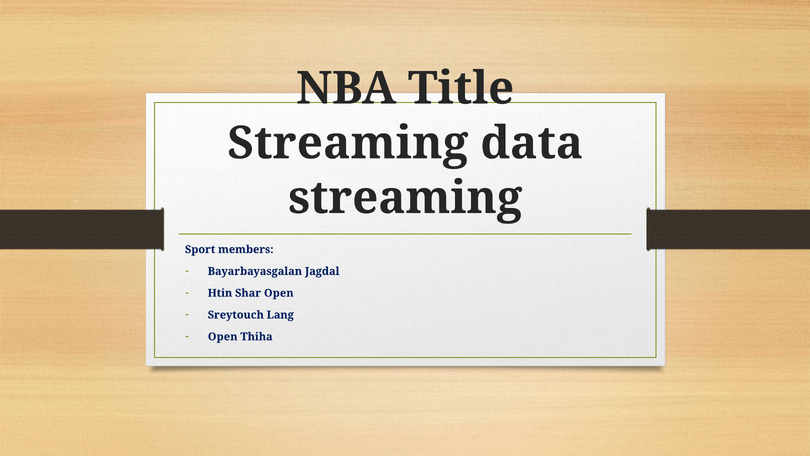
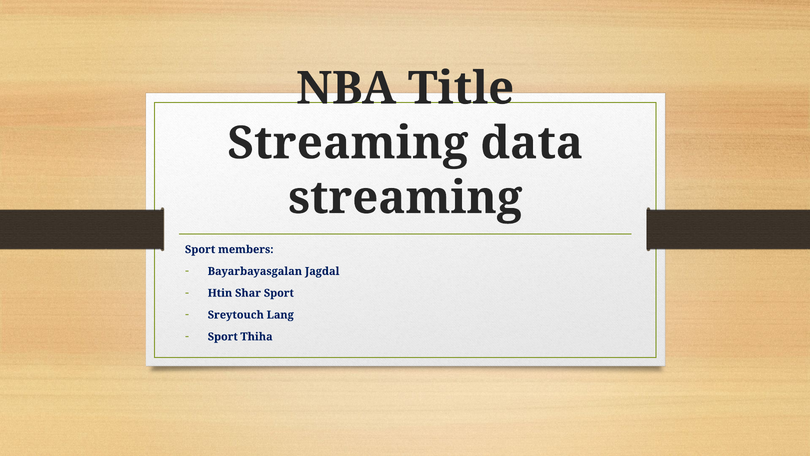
Shar Open: Open -> Sport (279, 293)
Open: Open -> Sport (223, 336)
